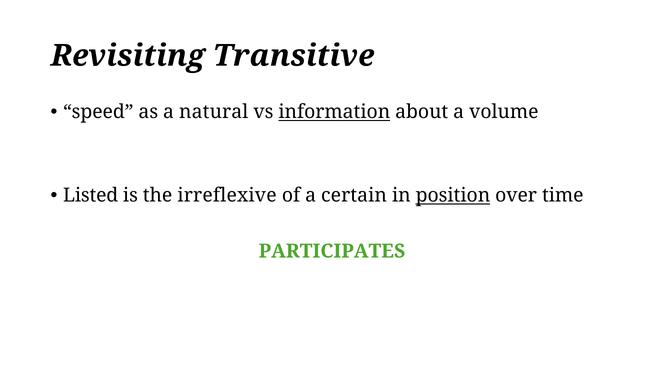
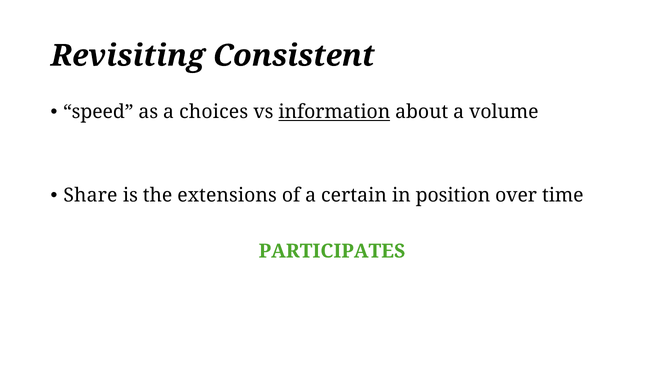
Transitive: Transitive -> Consistent (294, 56)
natural: natural -> choices (214, 112)
Listed: Listed -> Share (90, 196)
irreflexive: irreflexive -> extensions (227, 196)
position underline: present -> none (453, 196)
